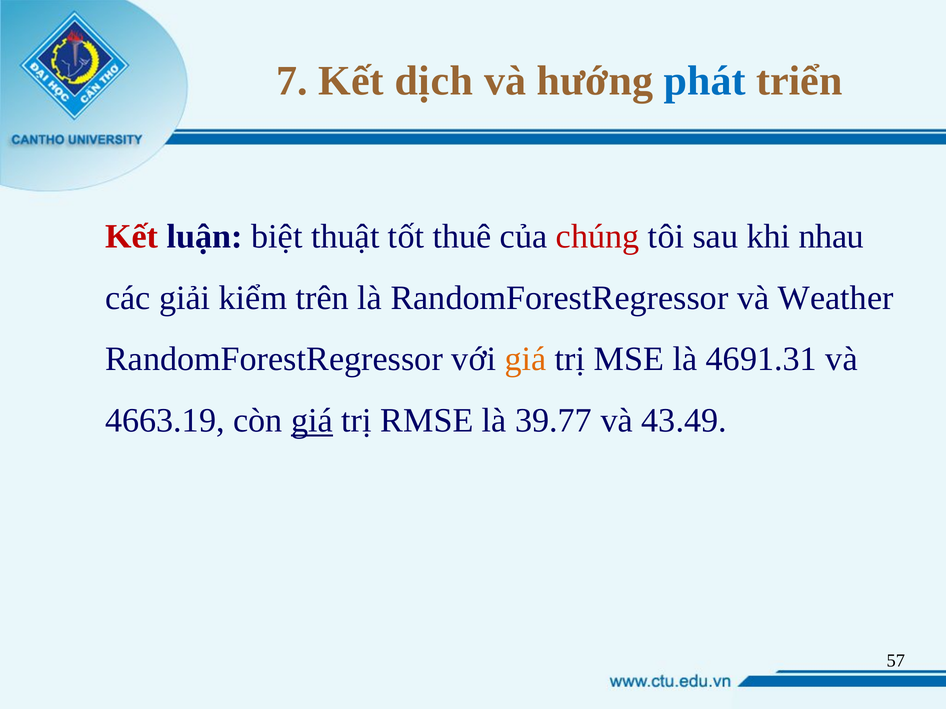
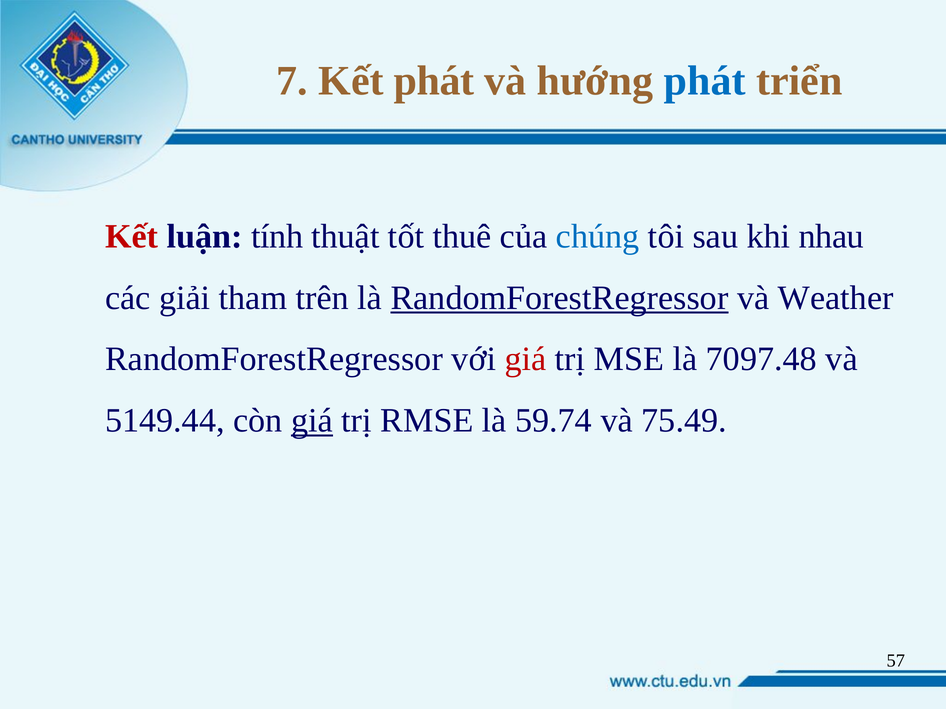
Kết dịch: dịch -> phát (434, 81)
biệt: biệt -> tính (277, 237)
chúng colour: red -> blue (598, 237)
kiểm: kiểm -> tham (253, 298)
RandomForestRegressor underline: none -> present (559, 298)
giá colour: orange -> red (525, 359)
4691.31: 4691.31 -> 7097.48 (761, 359)
4663.19: 4663.19 -> 5149.44 (165, 421)
39.77: 39.77 -> 59.74 (553, 421)
43.49: 43.49 -> 75.49 (684, 421)
